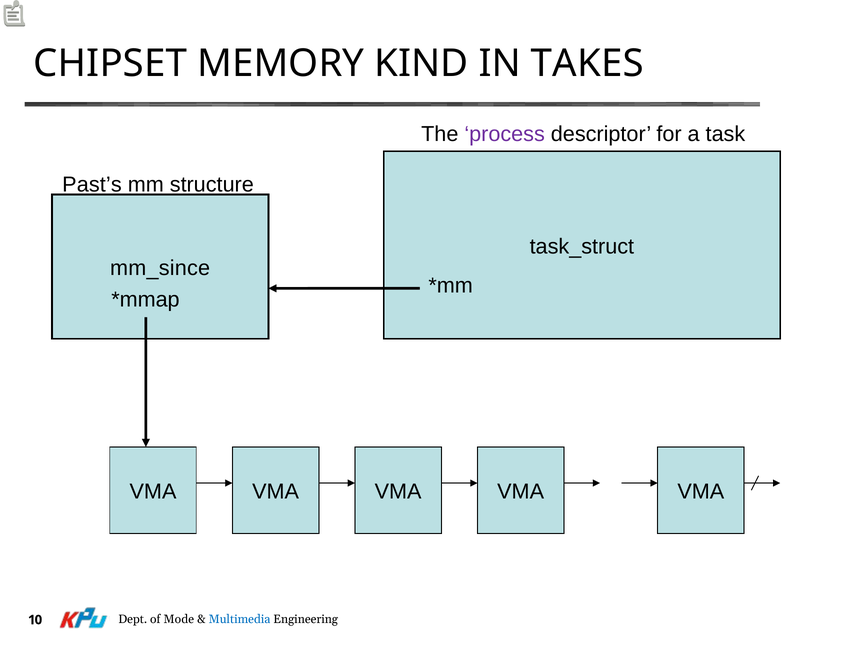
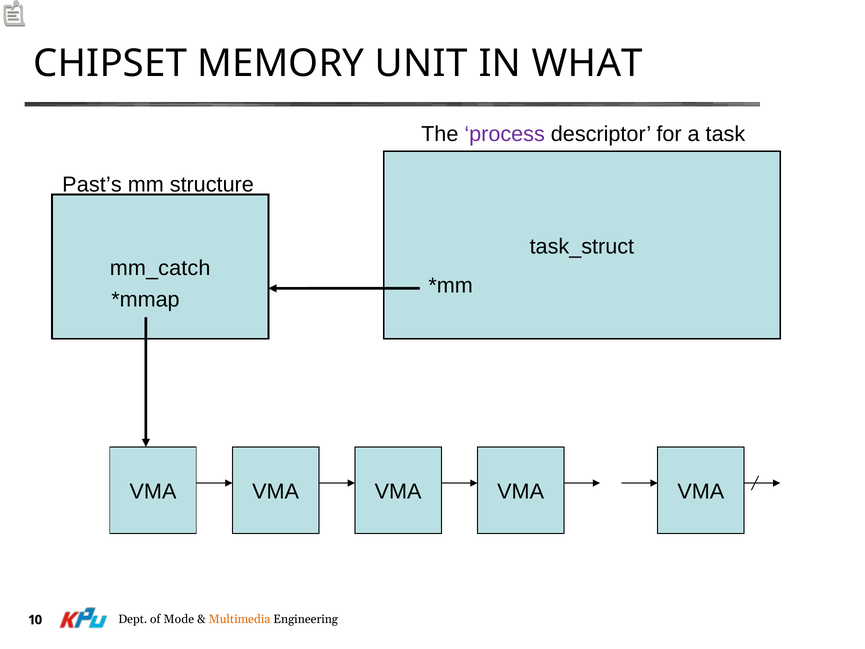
KIND: KIND -> UNIT (421, 63)
TAKES: TAKES -> WHAT (587, 63)
mm_since: mm_since -> mm_catch (160, 268)
Multimedia colour: blue -> orange (239, 619)
